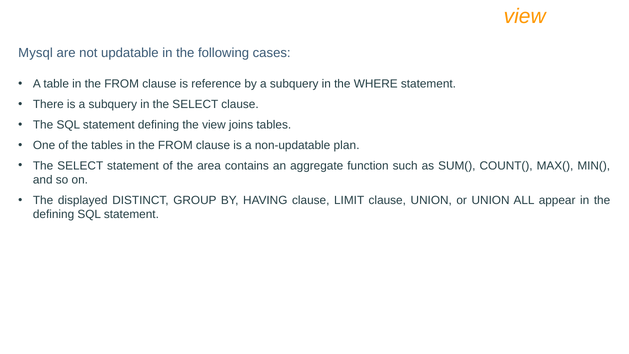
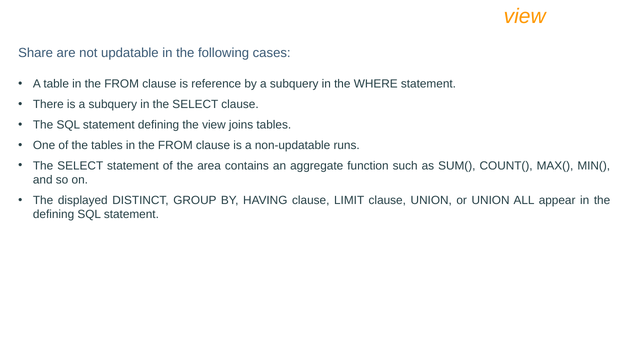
Mysql: Mysql -> Share (36, 53)
plan: plan -> runs (347, 145)
